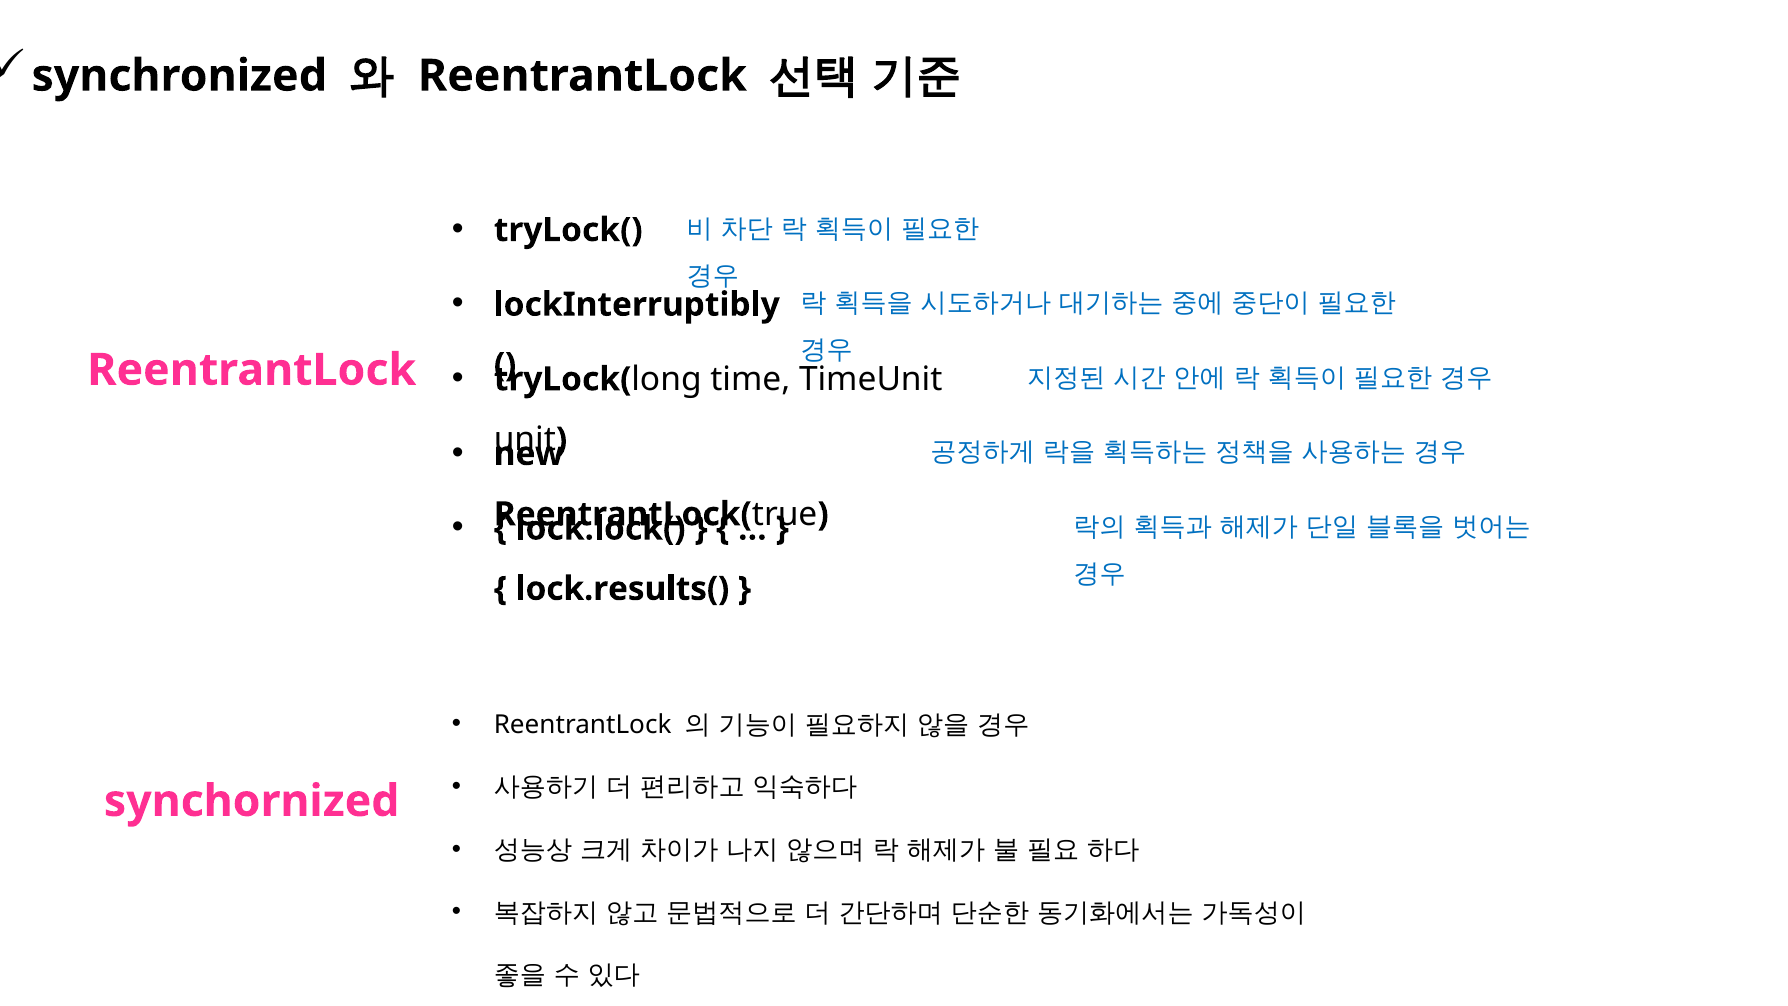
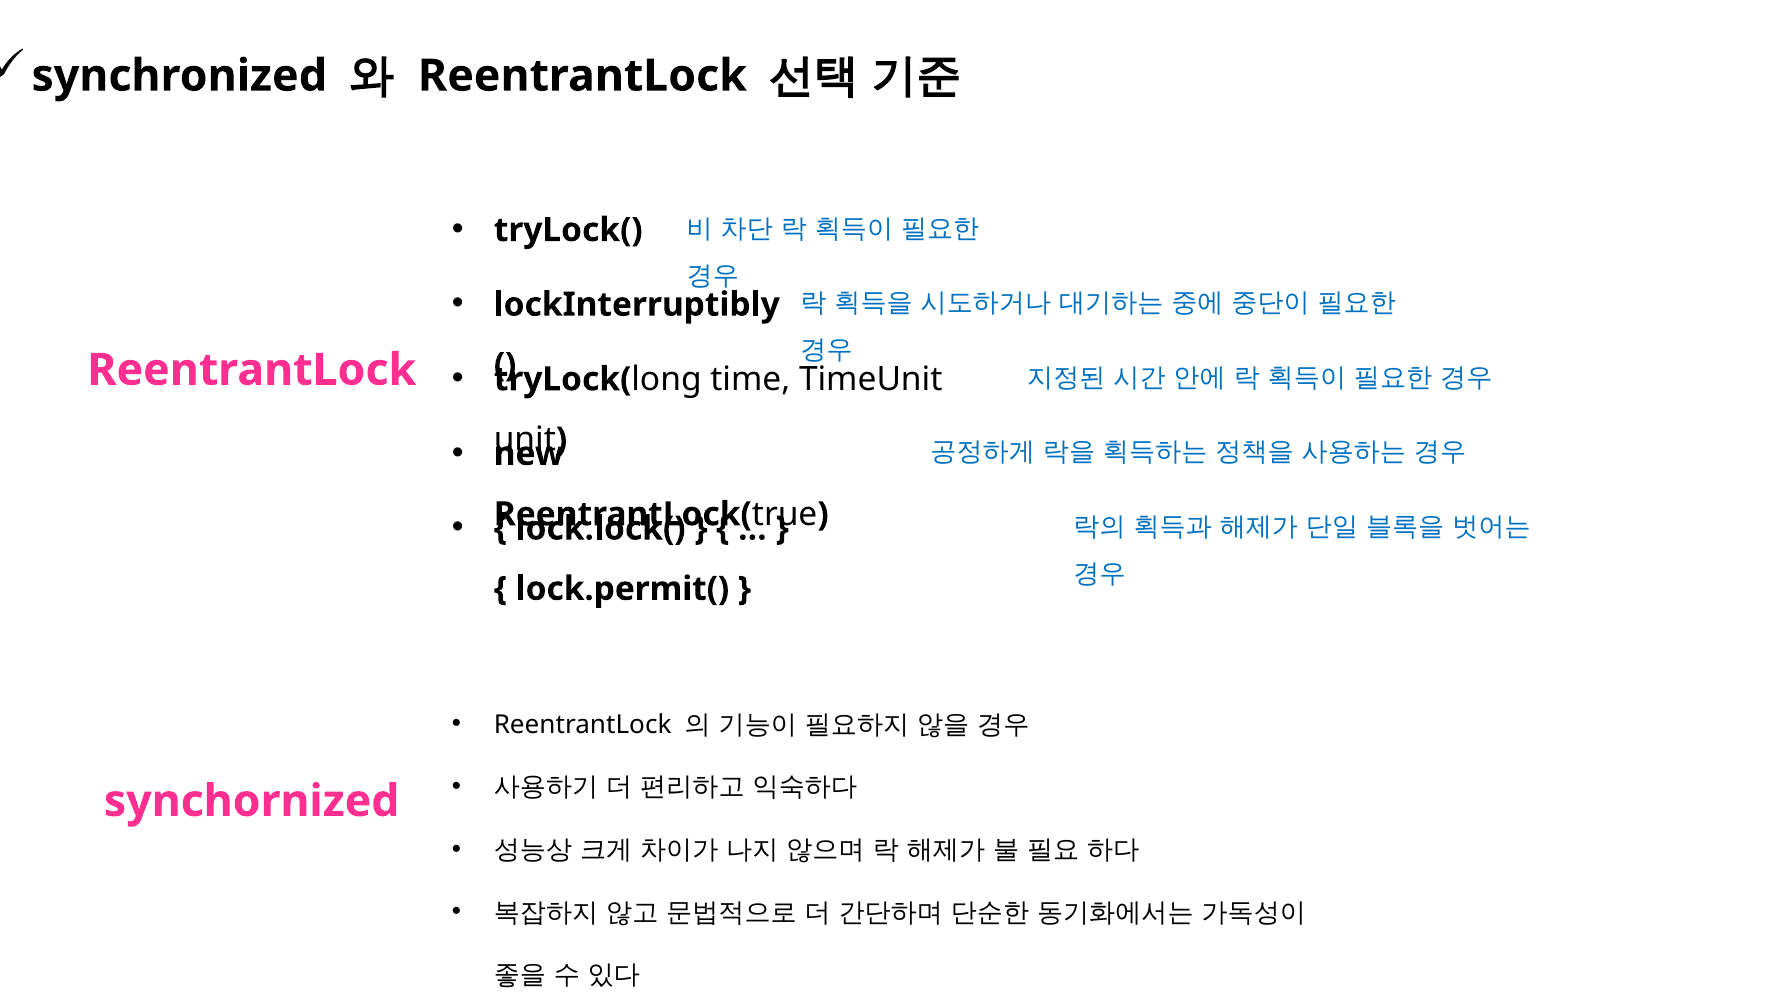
lock.results(: lock.results( -> lock.permit( (622, 589)
